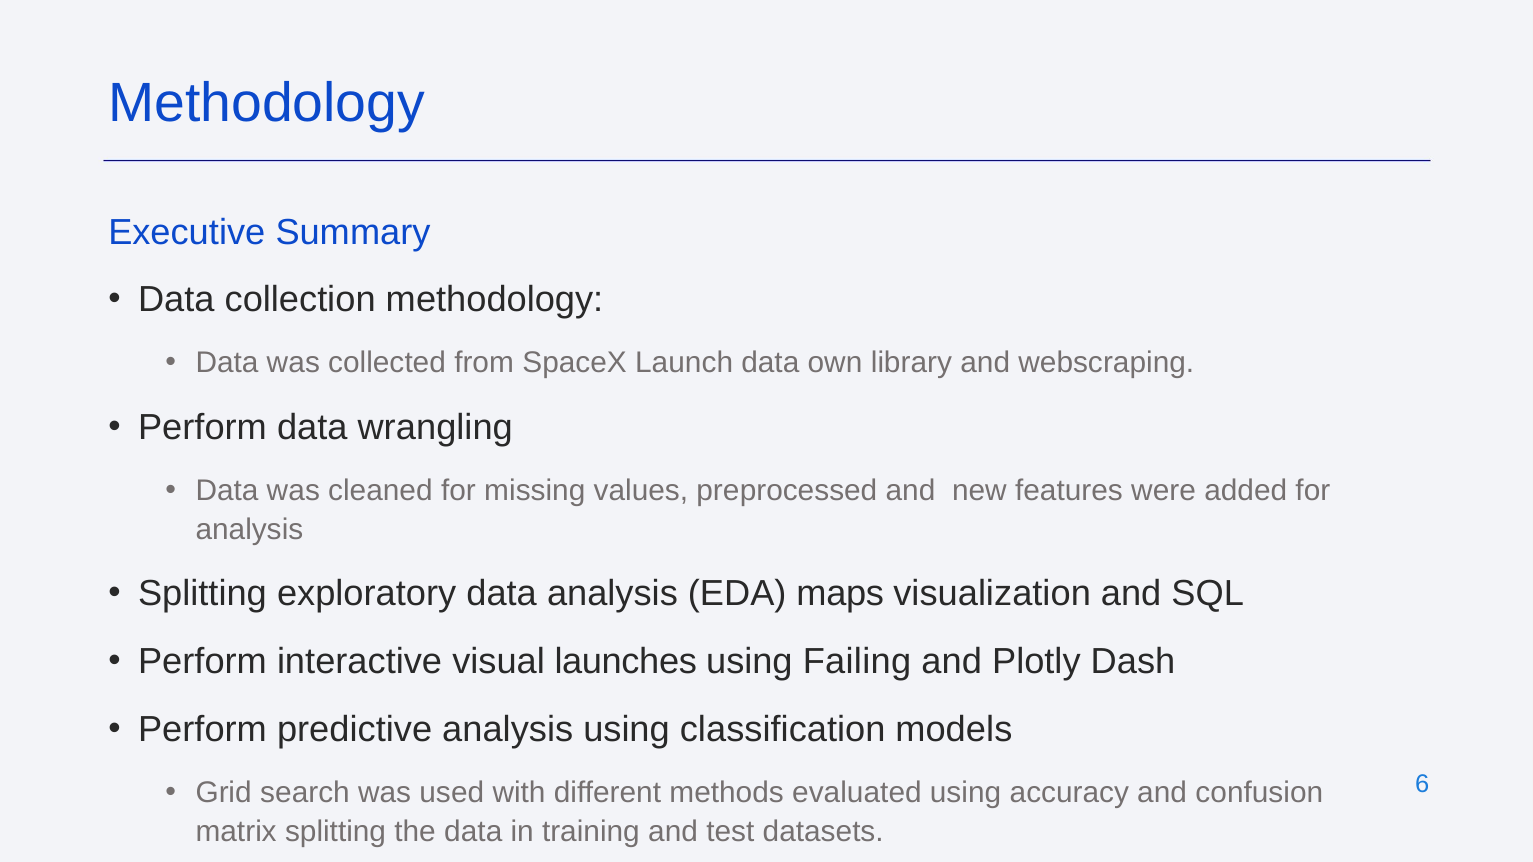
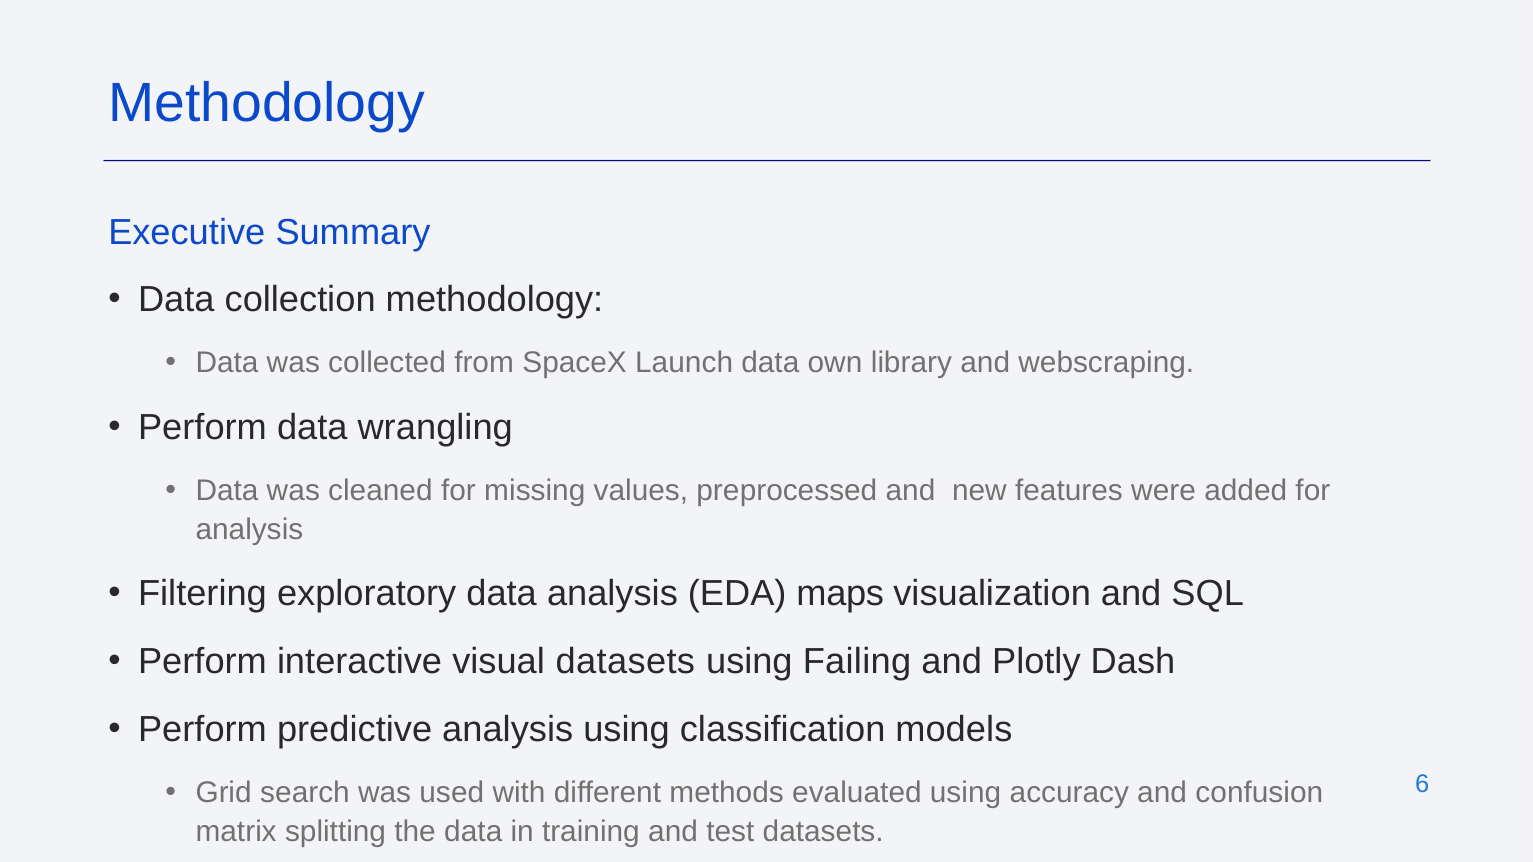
Splitting: Splitting -> Filtering (202, 594)
visual launches: launches -> datasets (625, 662)
